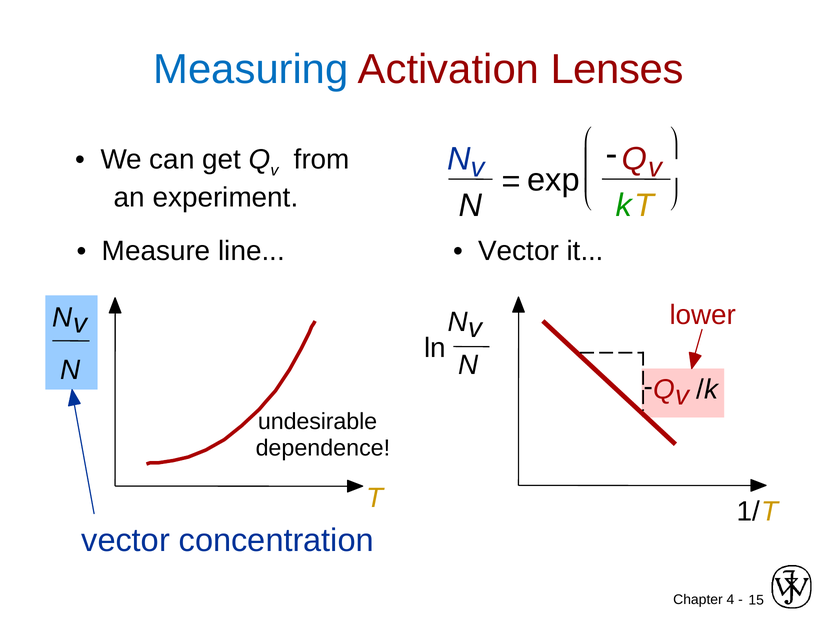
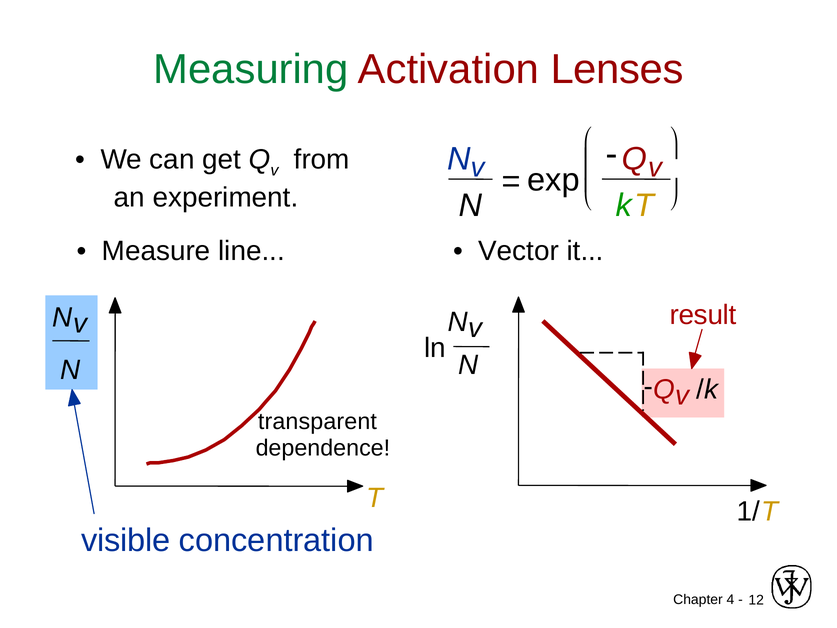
Measuring colour: blue -> green (251, 69)
lower: lower -> result (703, 315)
undesirable: undesirable -> transparent (317, 421)
vector: vector -> visible (126, 540)
15: 15 -> 12 (756, 600)
